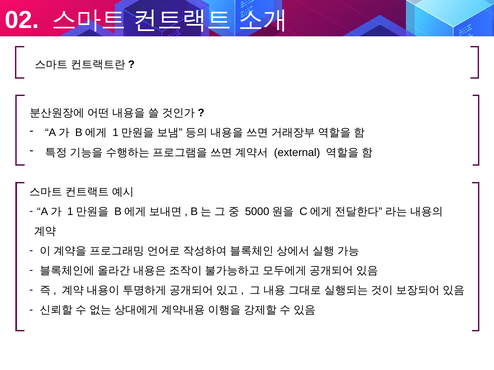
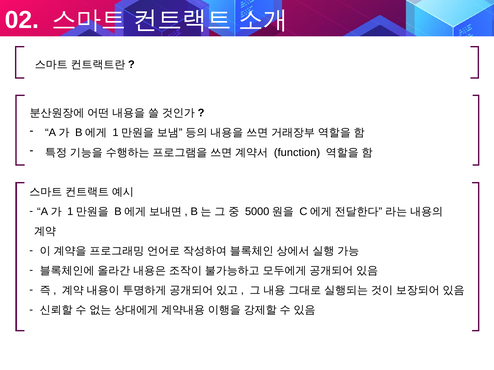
external: external -> function (297, 153)
